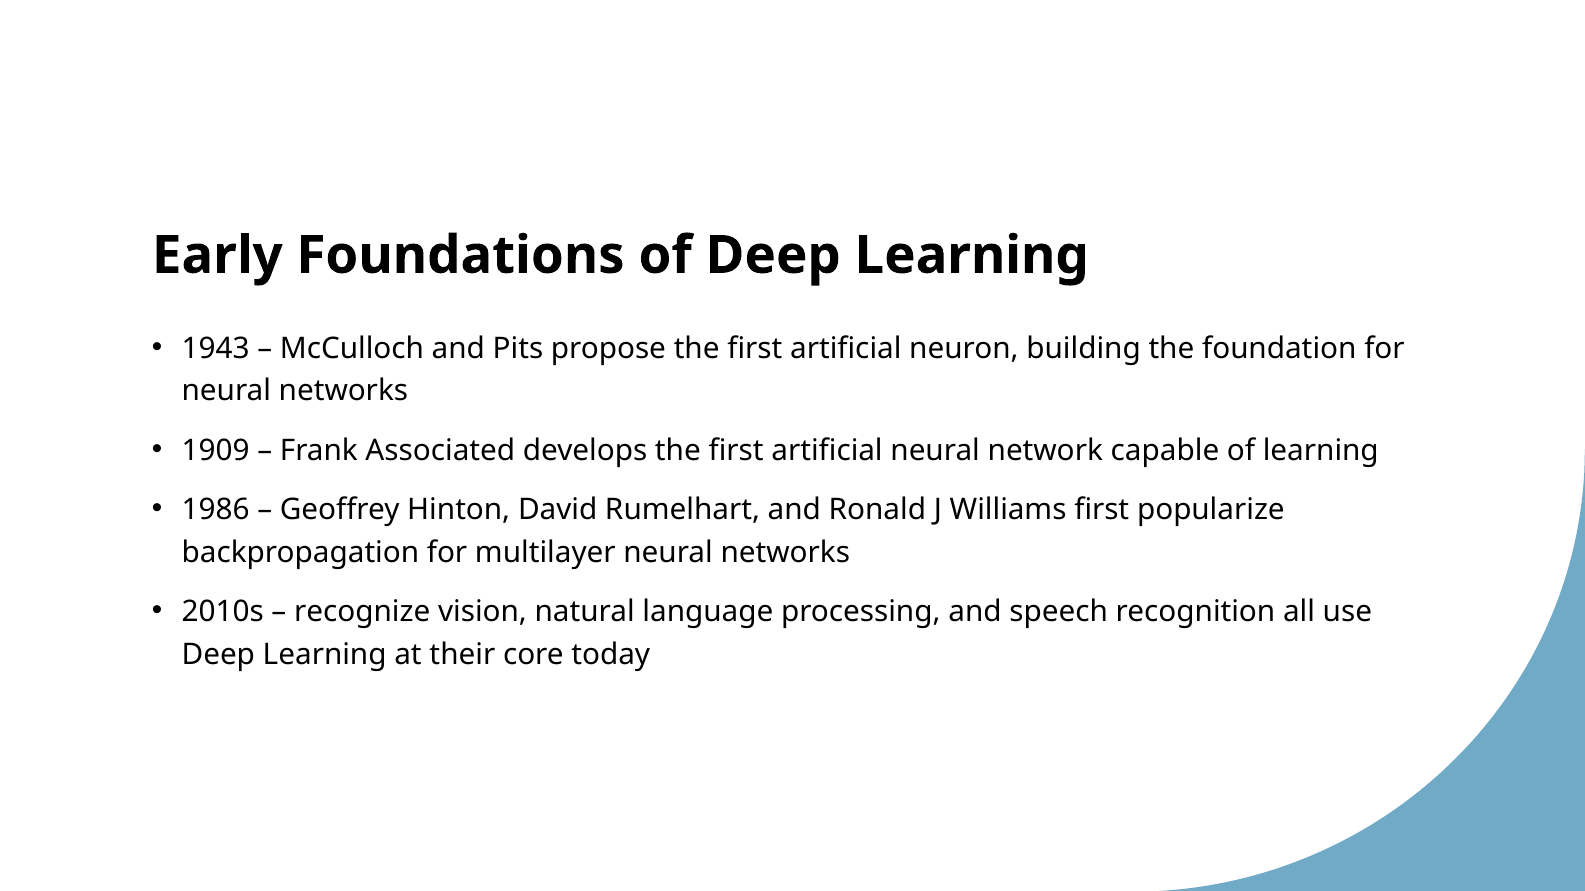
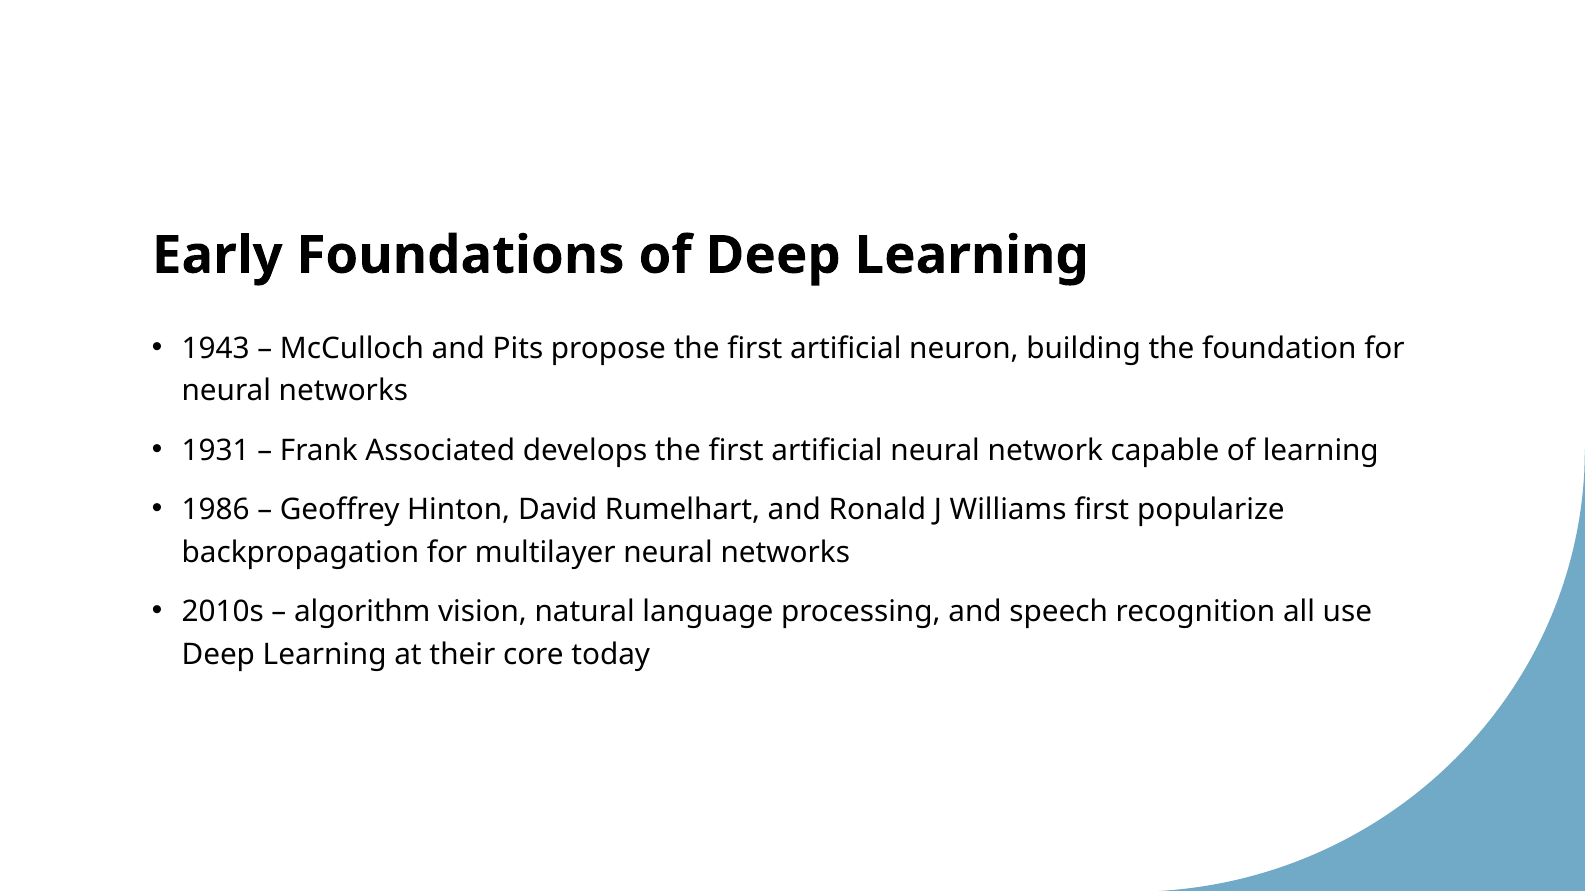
1909: 1909 -> 1931 (216, 451)
recognize: recognize -> algorithm (362, 612)
